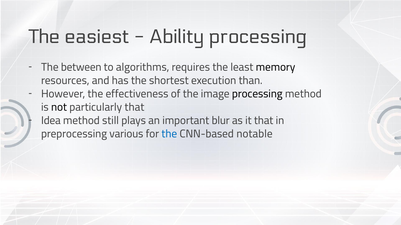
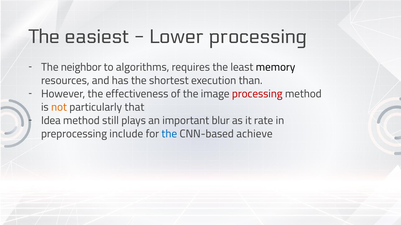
Ability: Ability -> Lower (176, 37)
between: between -> neighbor (81, 67)
processing colour: black -> red (257, 94)
not colour: black -> orange (59, 108)
it that: that -> rate (264, 121)
various: various -> include (126, 134)
notable: notable -> achieve (255, 134)
